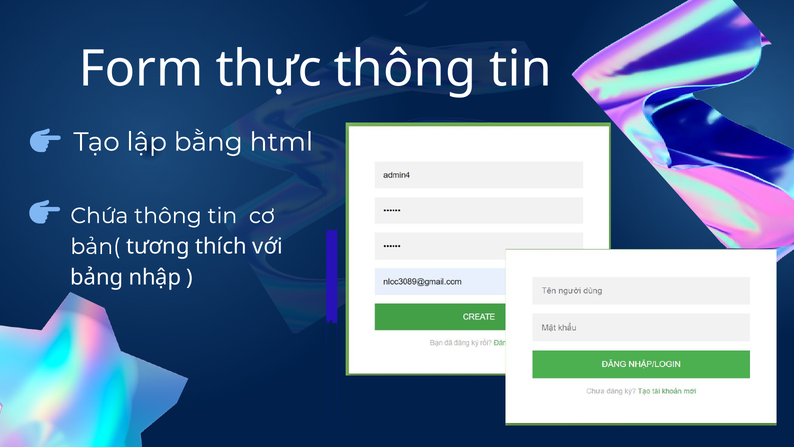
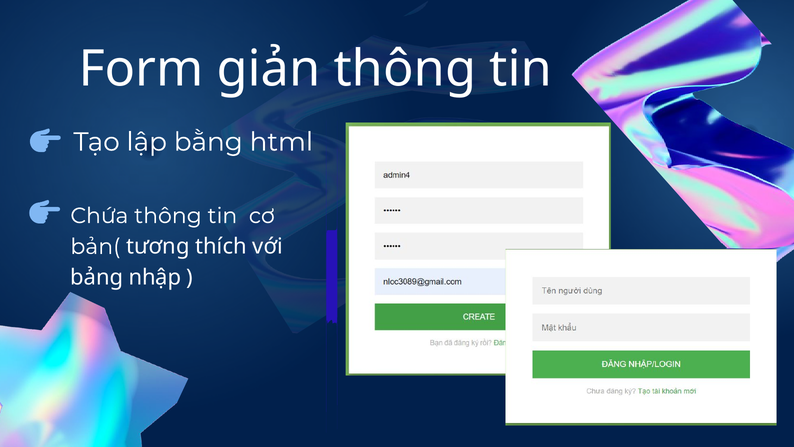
thực: thực -> giản (269, 69)
